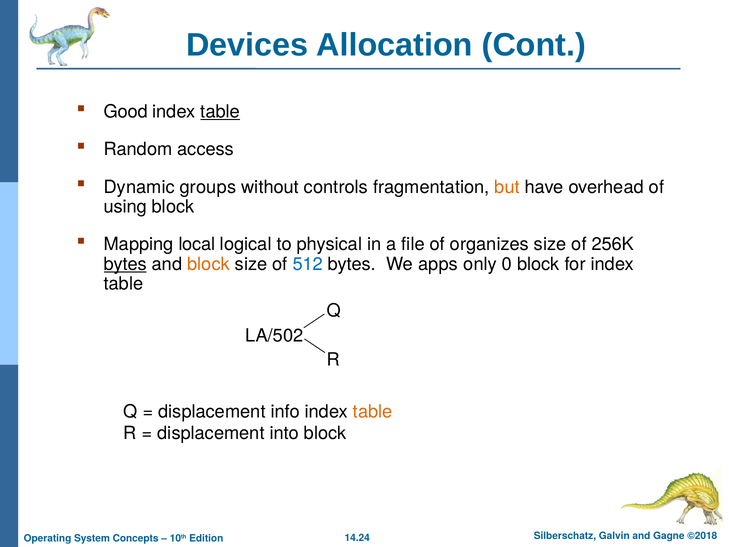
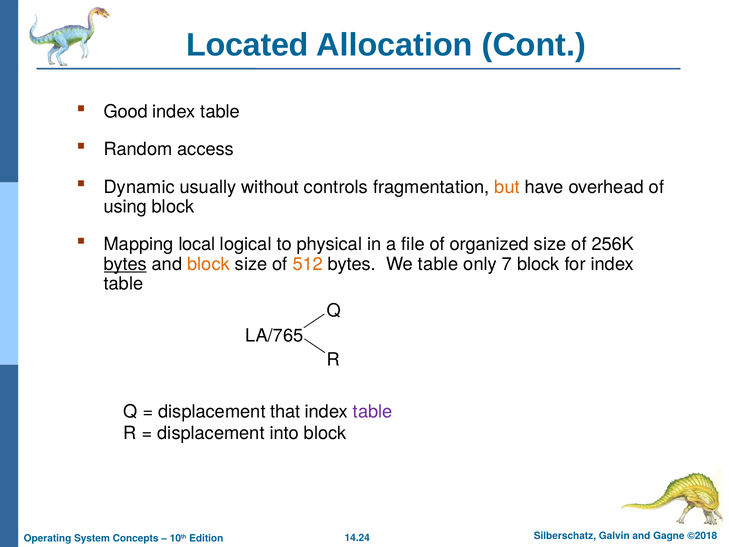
Devices: Devices -> Located (247, 45)
table underline: present -> none (220, 112)
groups: groups -> usually (208, 187)
organizes: organizes -> organized (489, 244)
512 colour: blue -> orange (308, 264)
We apps: apps -> table (438, 264)
0: 0 -> 7 (507, 264)
LA/502: LA/502 -> LA/765 (274, 336)
info: info -> that (285, 411)
table colour: orange -> purple (373, 411)
